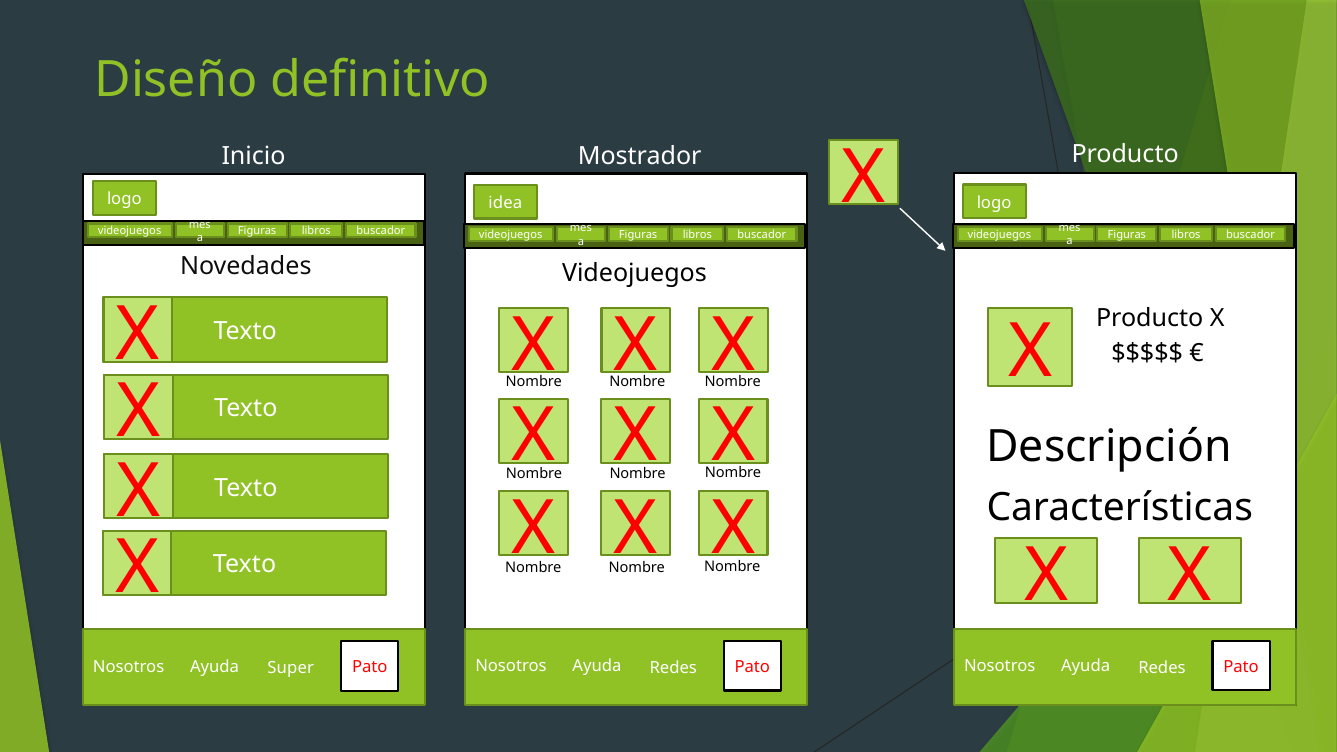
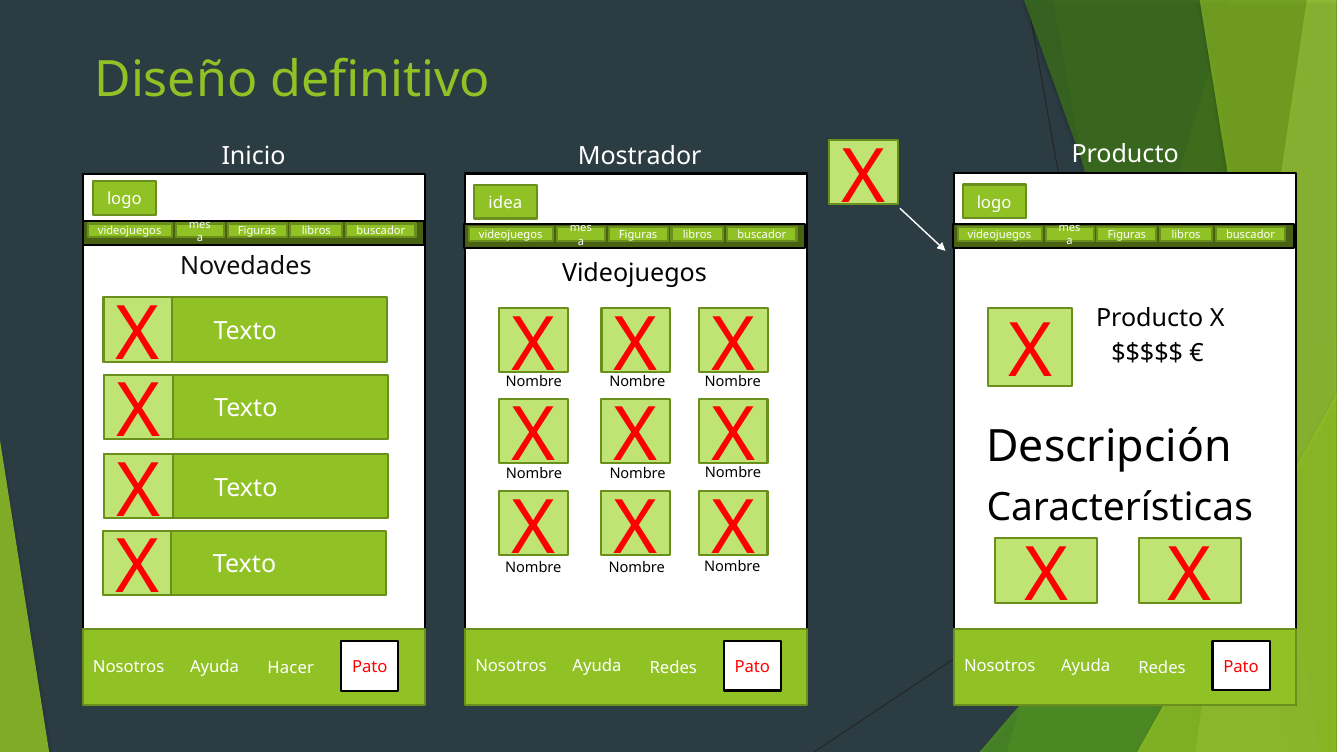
Super: Super -> Hacer (291, 668)
